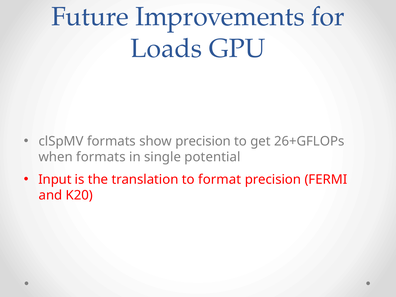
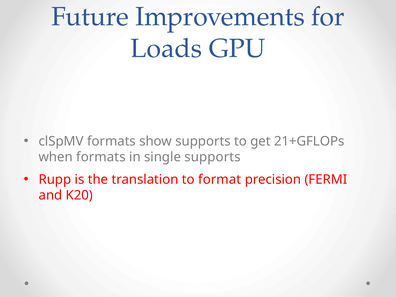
show precision: precision -> supports (203, 141)
26+GFLOPs: 26+GFLOPs -> 21+GFLOPs (309, 141)
single potential: potential -> supports (213, 157)
Input: Input -> Rupp (55, 179)
